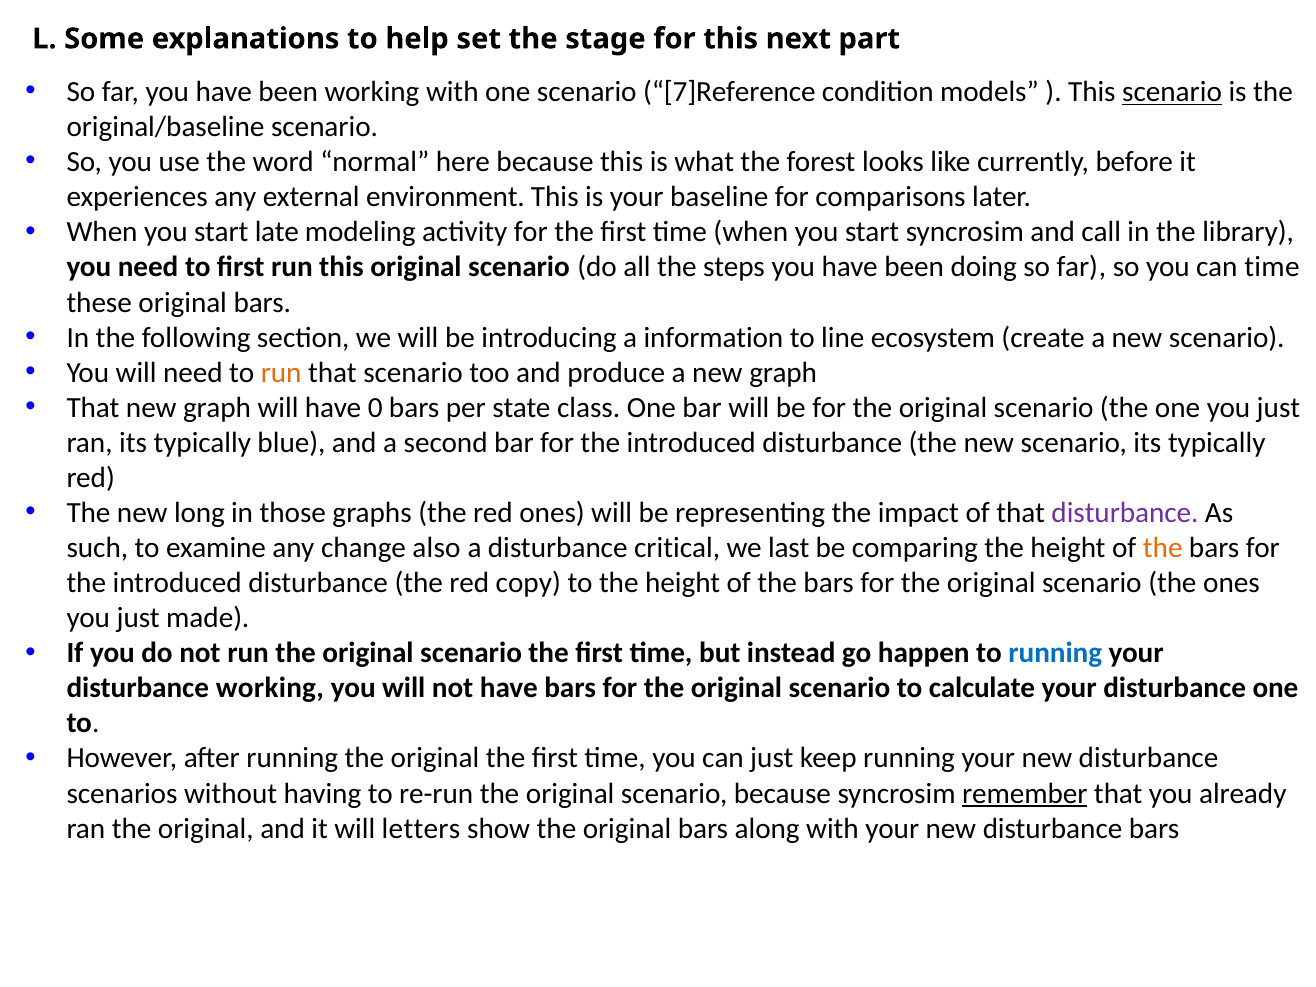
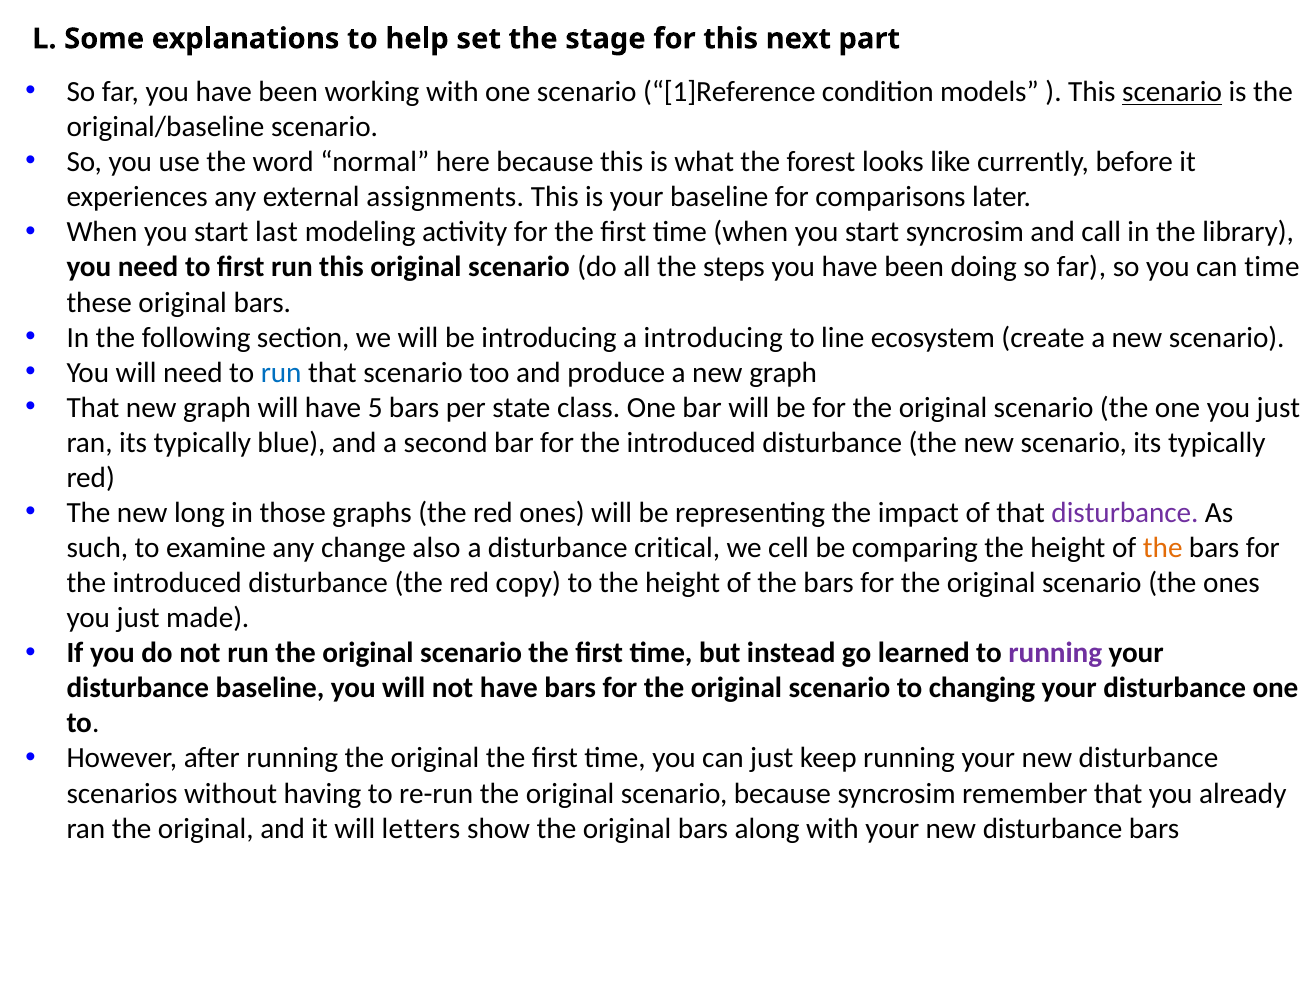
7]Reference: 7]Reference -> 1]Reference (729, 92)
environment: environment -> assignments (445, 197)
late: late -> last (277, 232)
a information: information -> introducing (713, 337)
run colour: orange -> blue (281, 373)
0: 0 -> 5 (375, 408)
last: last -> cell (789, 548)
happen: happen -> learned (924, 653)
running colour: blue -> purple (1055, 653)
disturbance working: working -> baseline (270, 688)
calculate: calculate -> changing (982, 688)
remember underline: present -> none (1025, 793)
